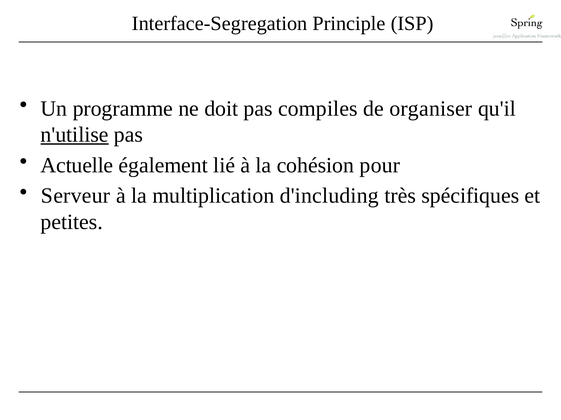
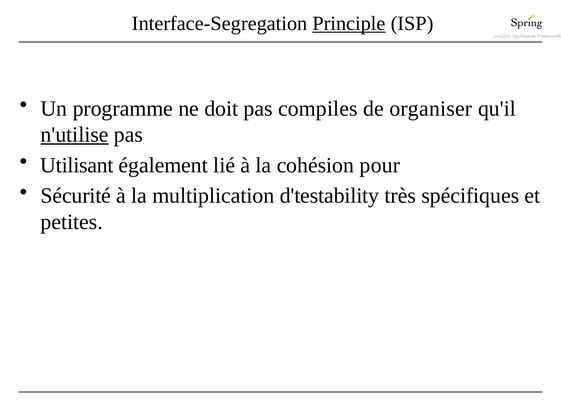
Principle underline: none -> present (349, 24)
Actuelle: Actuelle -> Utilisant (77, 166)
Serveur: Serveur -> Sécurité (76, 196)
d'including: d'including -> d'testability (329, 196)
